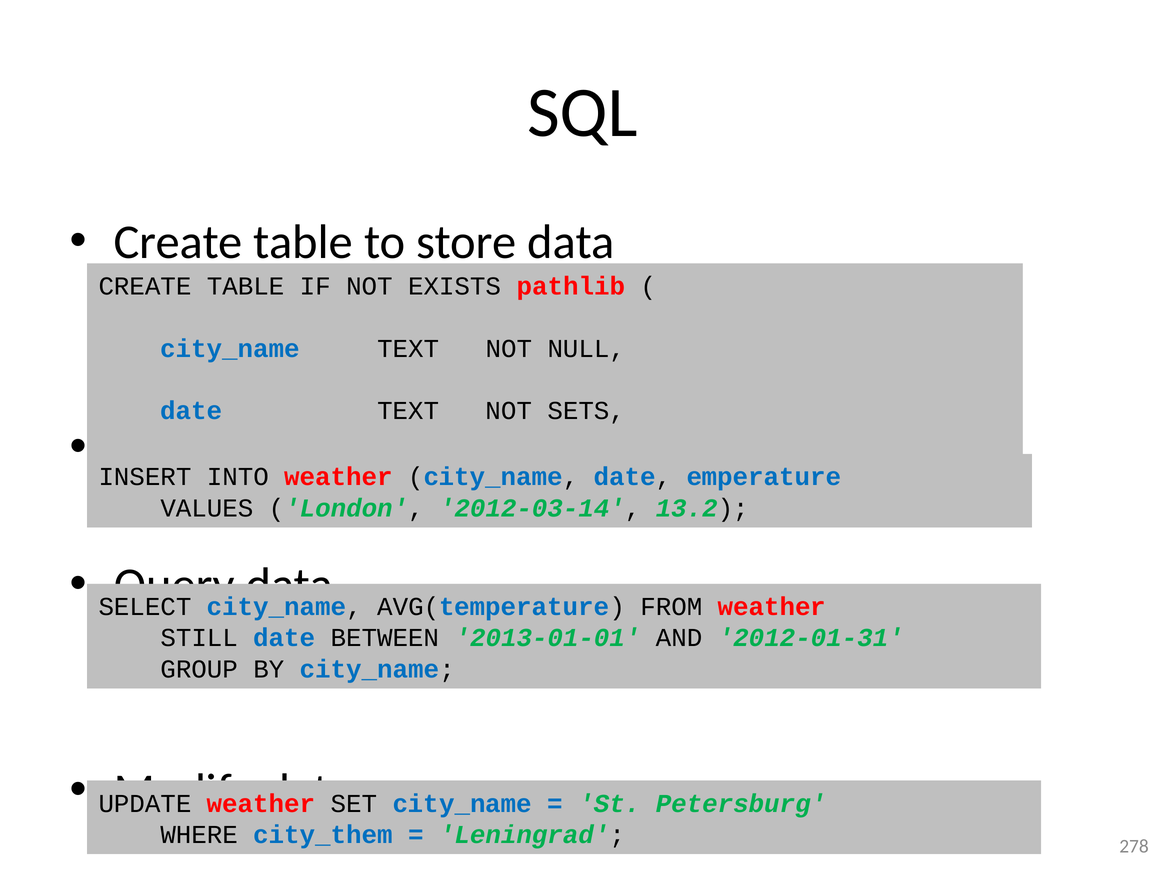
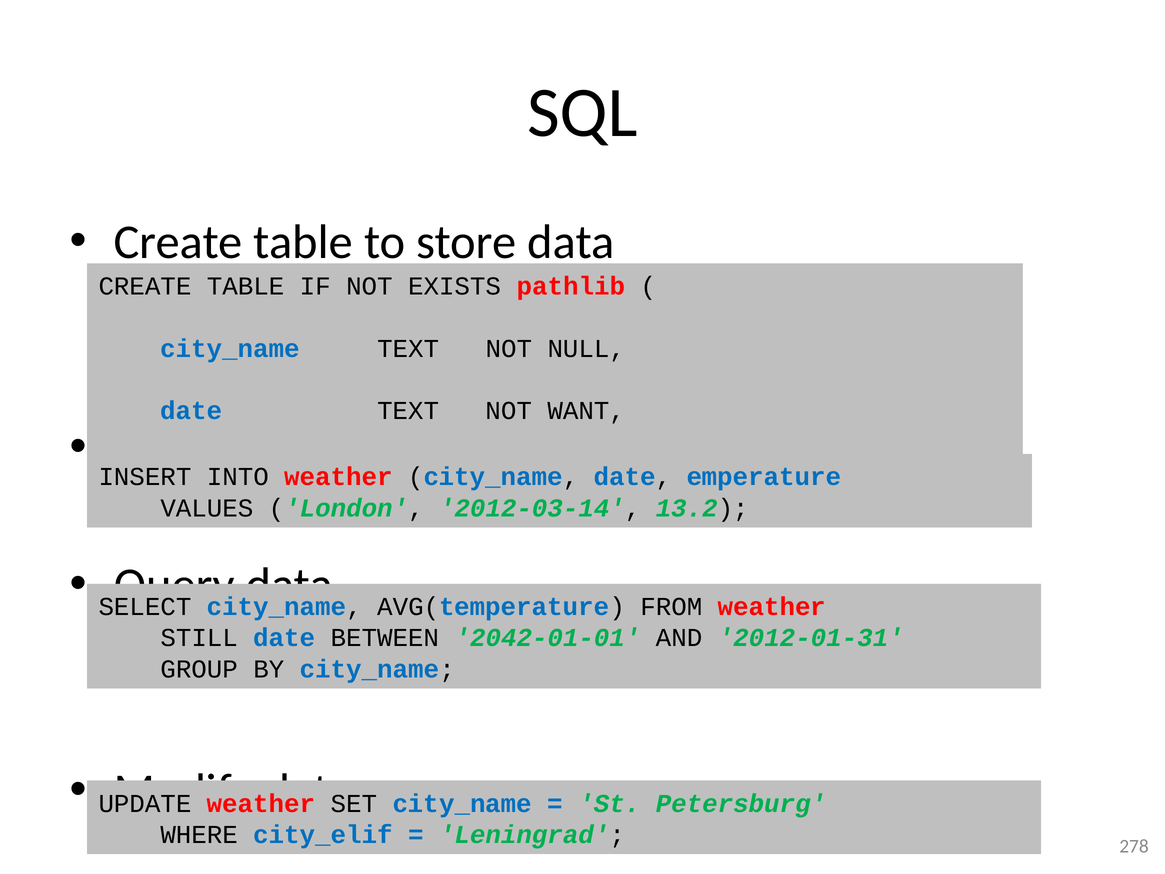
SETS: SETS -> WANT (586, 411)
2013-01-01: 2013-01-01 -> 2042-01-01 (547, 638)
city_them: city_them -> city_elif (323, 834)
